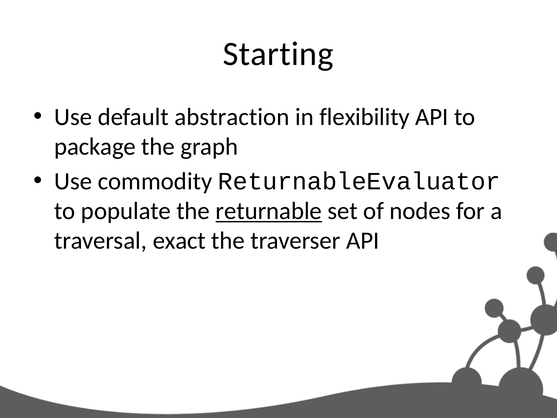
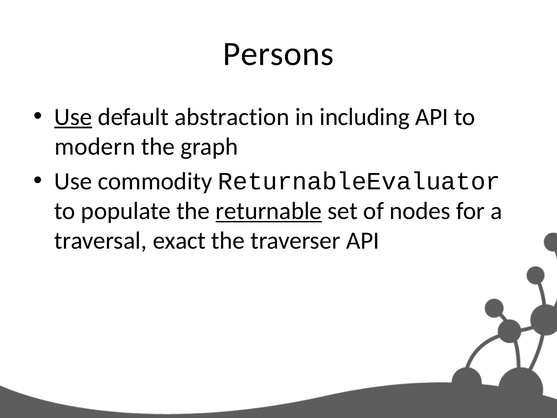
Starting: Starting -> Persons (278, 54)
Use underline: none -> present (73, 117)
flexibility: flexibility -> including (365, 117)
package: package -> modern (95, 147)
